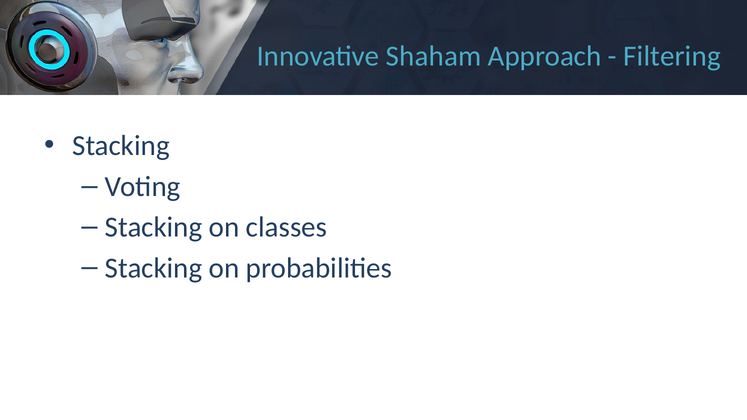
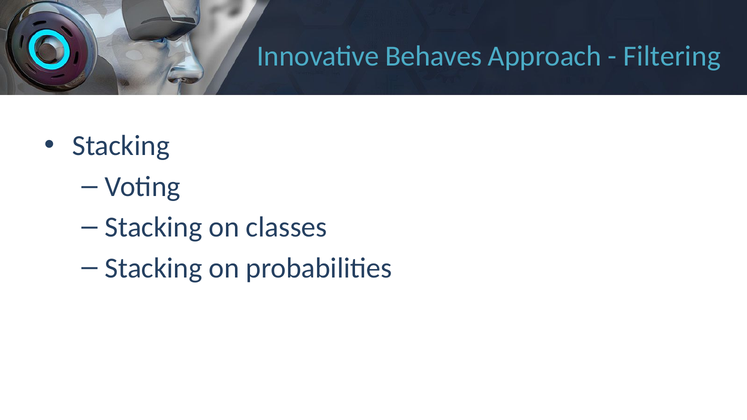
Shaham: Shaham -> Behaves (434, 56)
